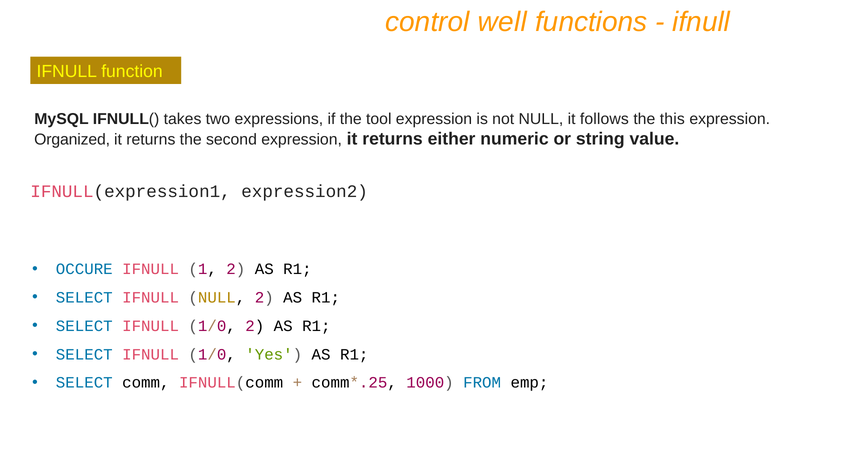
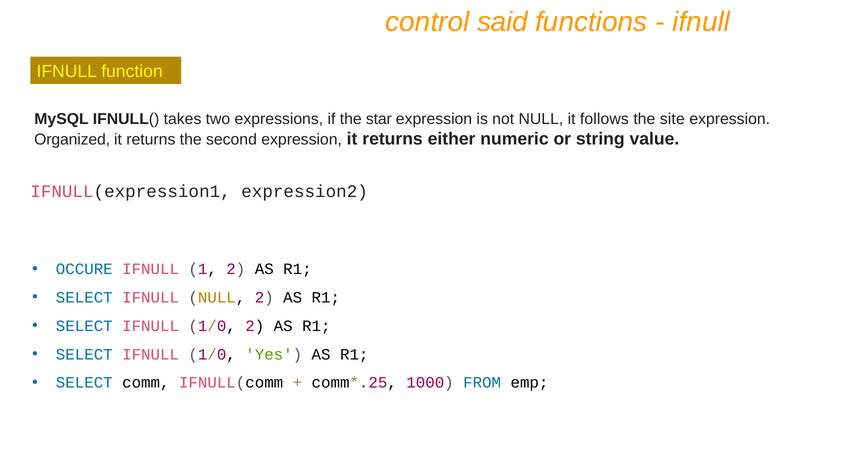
well: well -> said (502, 22)
tool: tool -> star (379, 119)
this: this -> site (672, 119)
